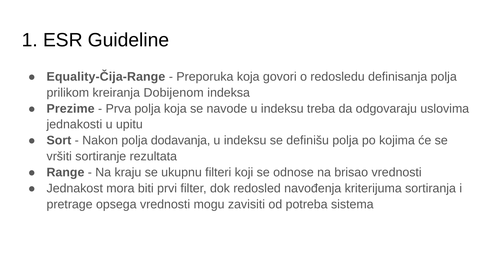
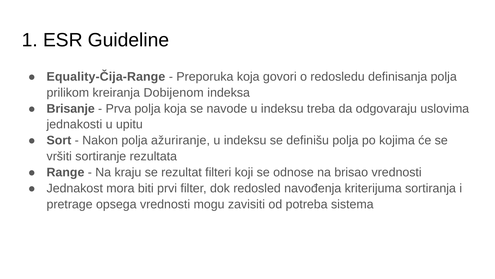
Prezime: Prezime -> Brisanje (71, 108)
dodavanja: dodavanja -> ažuriranje (180, 140)
ukupnu: ukupnu -> rezultat (182, 172)
